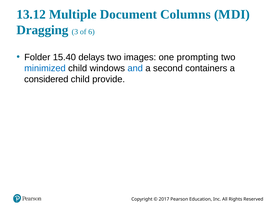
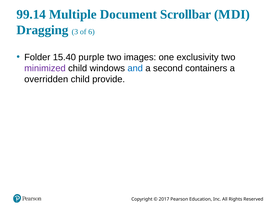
13.12: 13.12 -> 99.14 (31, 14)
Columns: Columns -> Scrollbar (186, 14)
delays: delays -> purple (91, 57)
prompting: prompting -> exclusivity (198, 57)
minimized colour: blue -> purple (45, 68)
considered: considered -> overridden (46, 79)
